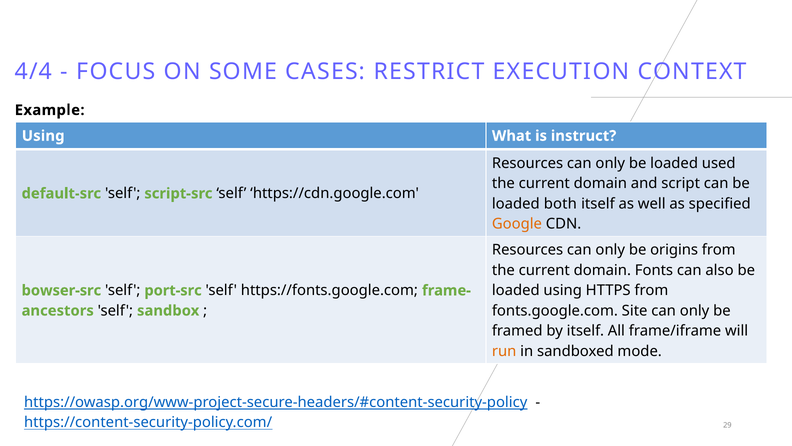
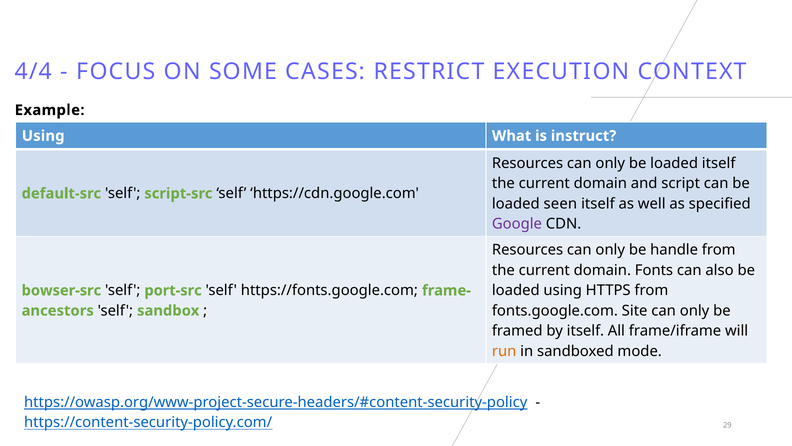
loaded used: used -> itself (719, 163)
both: both -> seen (560, 203)
Google colour: orange -> purple (517, 224)
origins: origins -> handle (674, 250)
